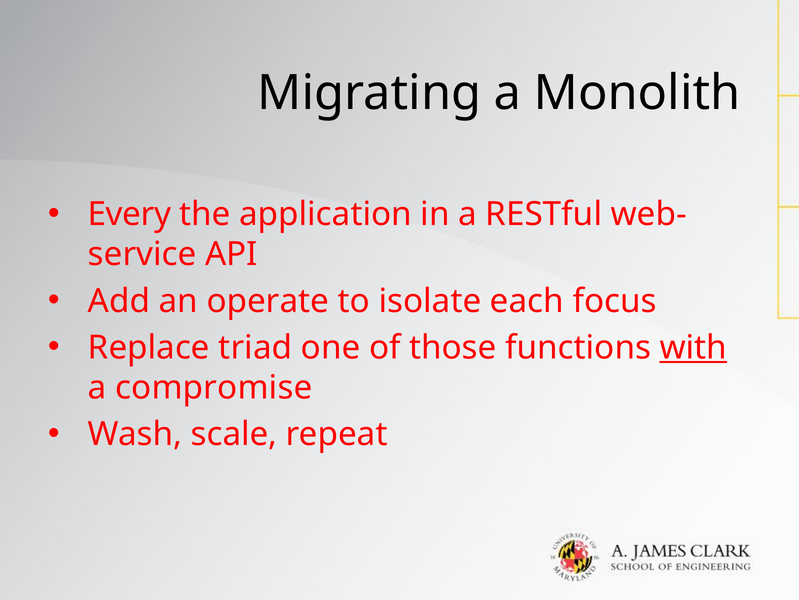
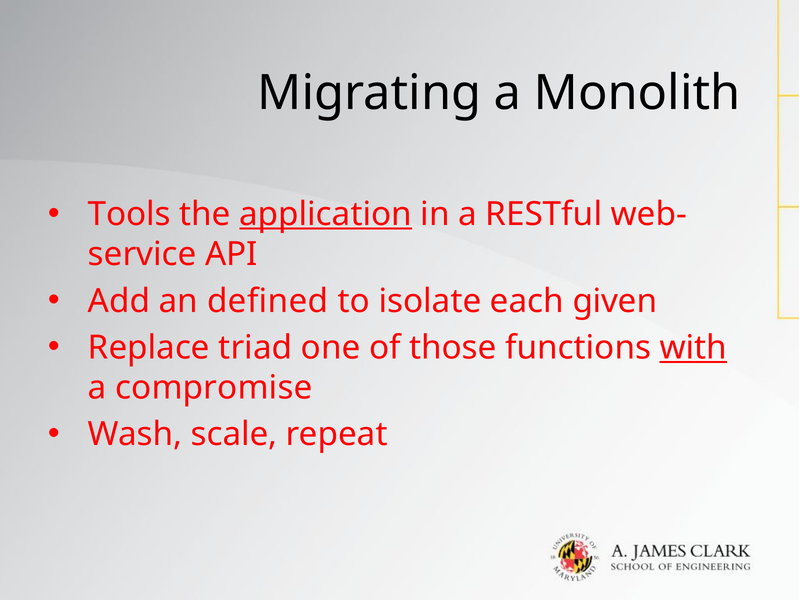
Every: Every -> Tools (129, 214)
application underline: none -> present (326, 214)
operate: operate -> defined (268, 301)
focus: focus -> given (615, 301)
